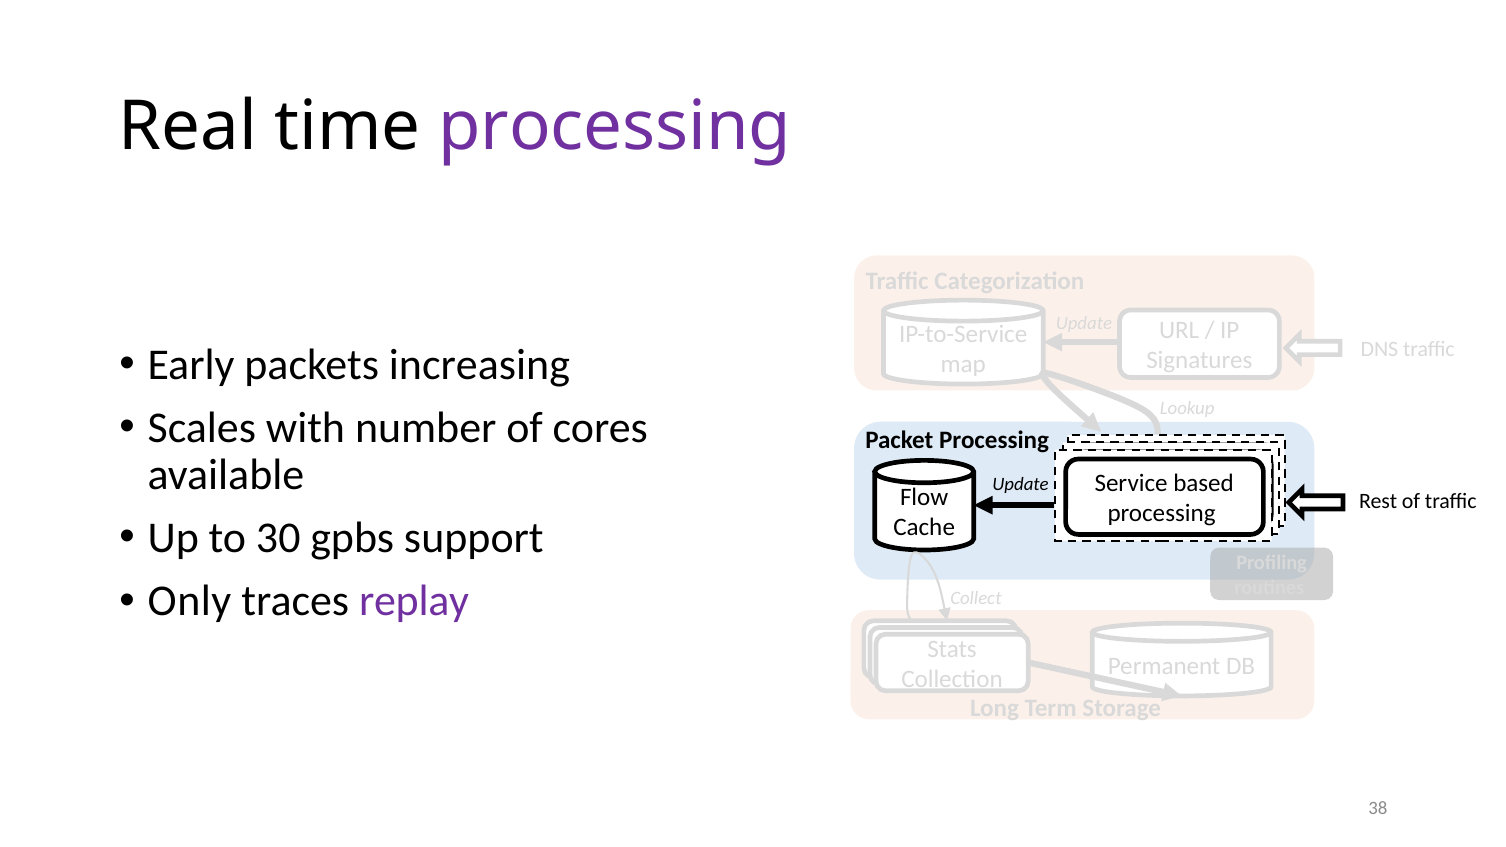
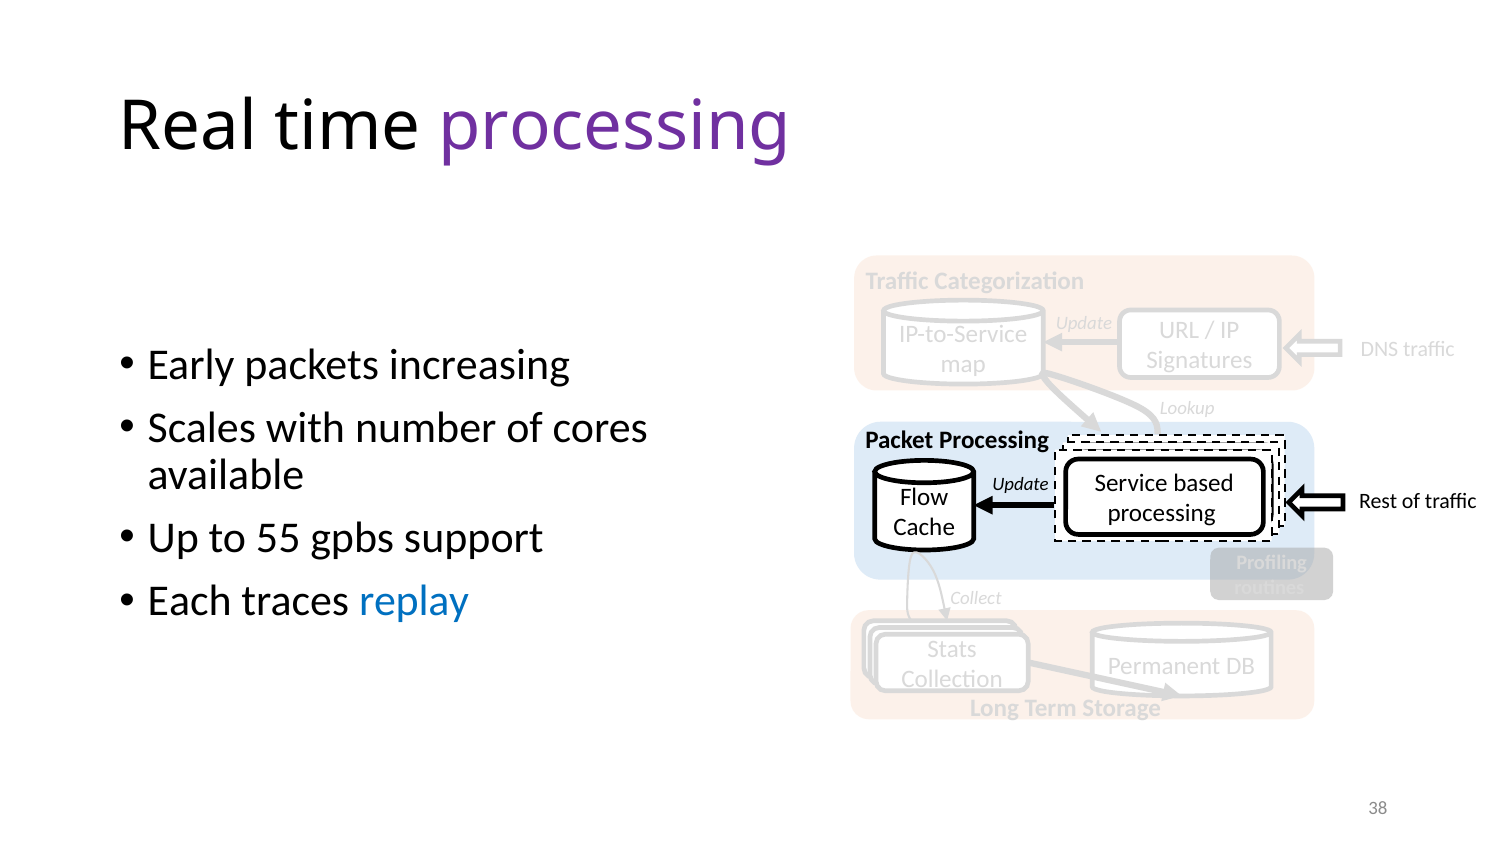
30: 30 -> 55 (278, 538)
Only: Only -> Each (190, 601)
replay colour: purple -> blue (414, 601)
